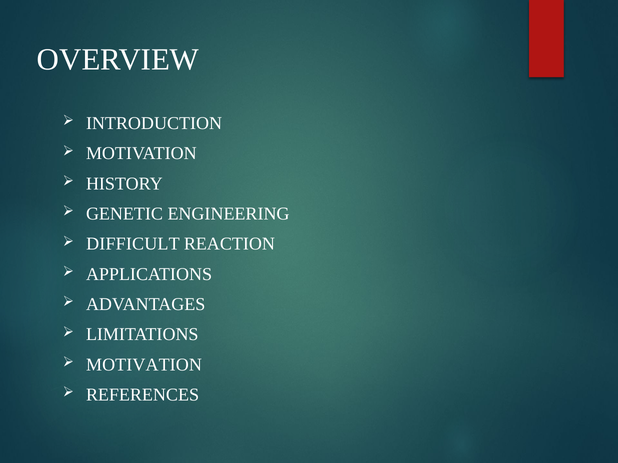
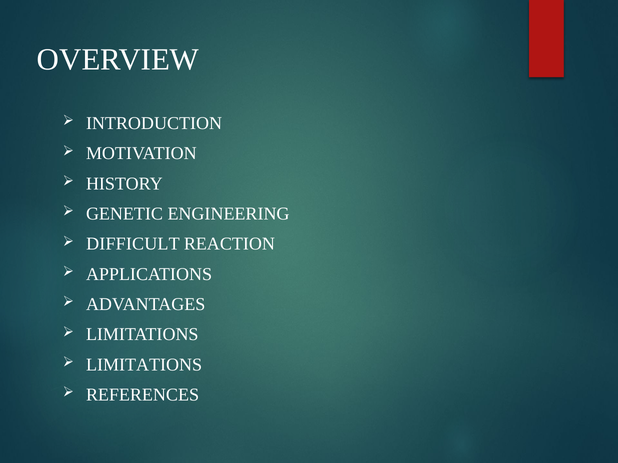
MOTIVATION: MOTIVATION -> LIMITATIONS (144, 365)
